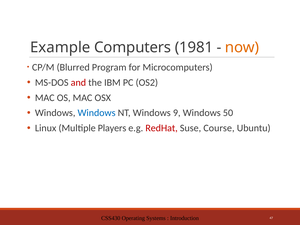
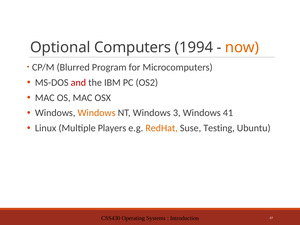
Example: Example -> Optional (60, 47)
1981: 1981 -> 1994 (194, 47)
Windows colour: blue -> orange (97, 113)
9: 9 -> 3 (177, 113)
50: 50 -> 41 (228, 113)
RedHat colour: red -> orange (162, 128)
Course: Course -> Testing (219, 128)
